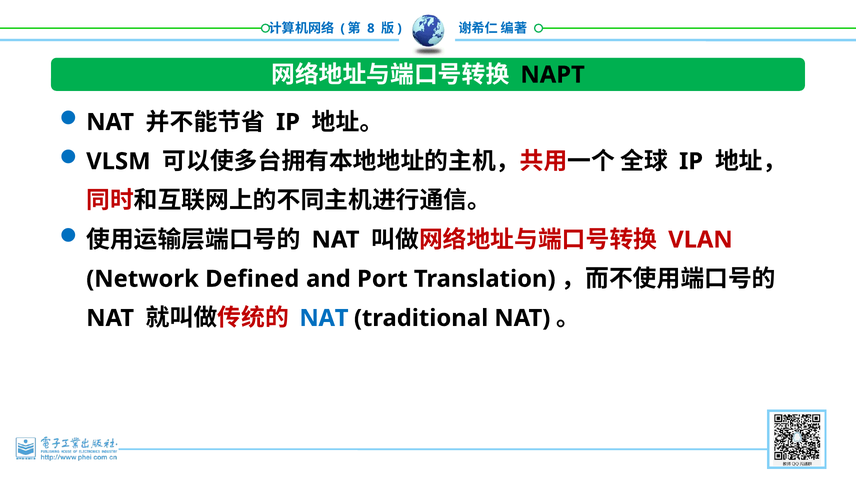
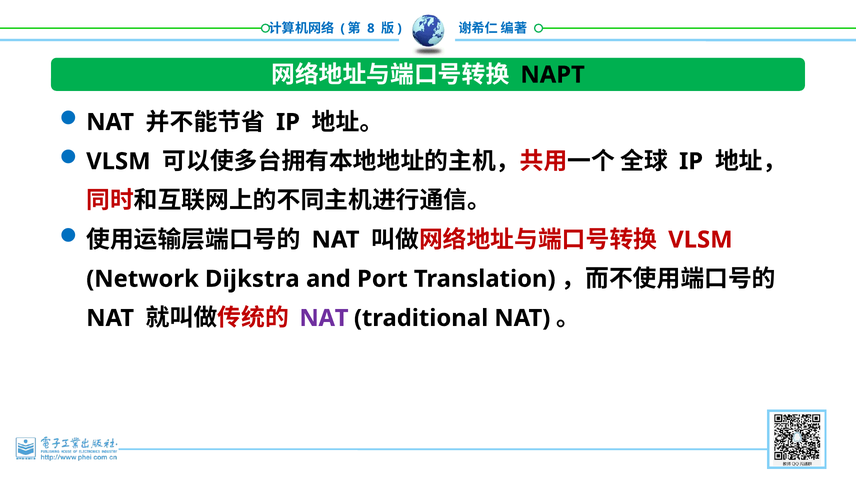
VLAN: VLAN -> VLSM (700, 240)
Defined: Defined -> Dijkstra (252, 279)
NAT colour: blue -> purple (324, 318)
